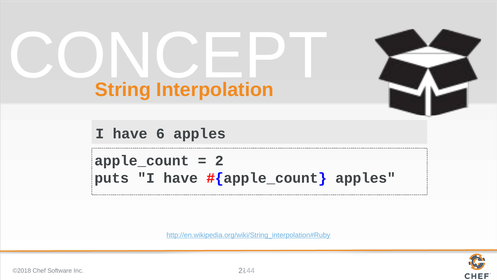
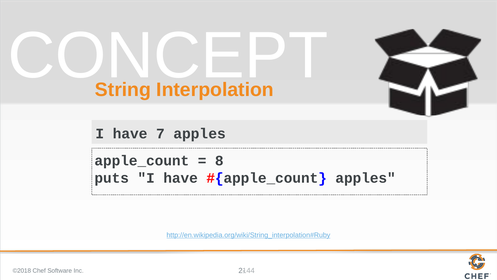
6: 6 -> 7 (161, 133)
2: 2 -> 8 (219, 160)
